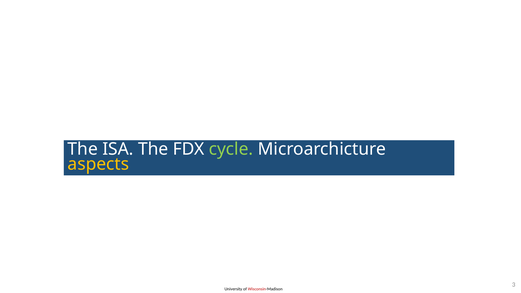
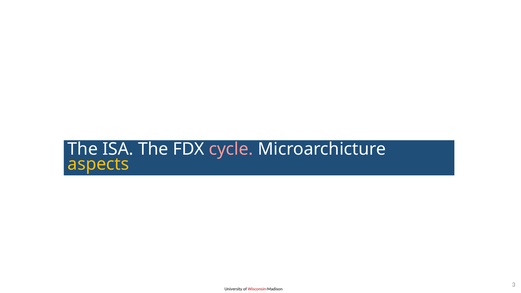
cycle colour: light green -> pink (231, 149)
